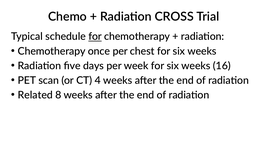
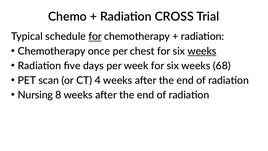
weeks underline: none -> present (202, 51)
16: 16 -> 68 (222, 66)
Related: Related -> Nursing (35, 95)
